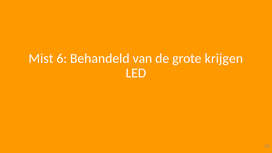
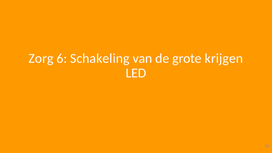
Mist: Mist -> Zorg (41, 58)
Behandeld: Behandeld -> Schakeling (100, 58)
